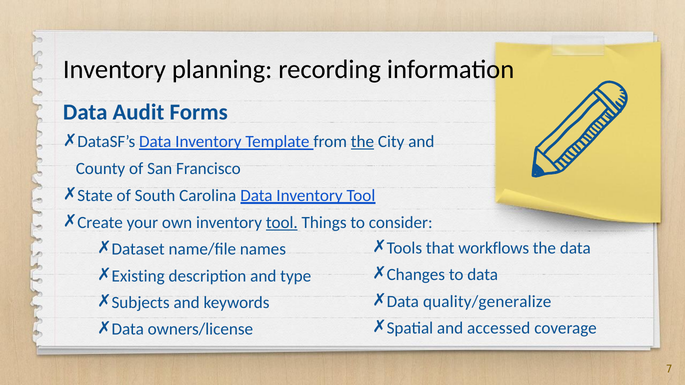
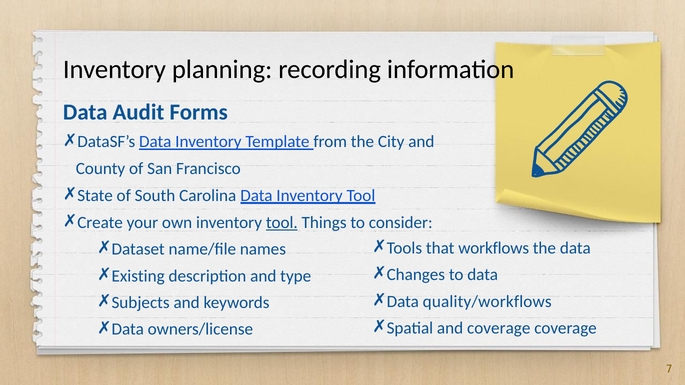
the underline: present -> none (362, 142)
quality/generalize: quality/generalize -> quality/workflows (487, 302)
and accessed: accessed -> coverage (499, 328)
